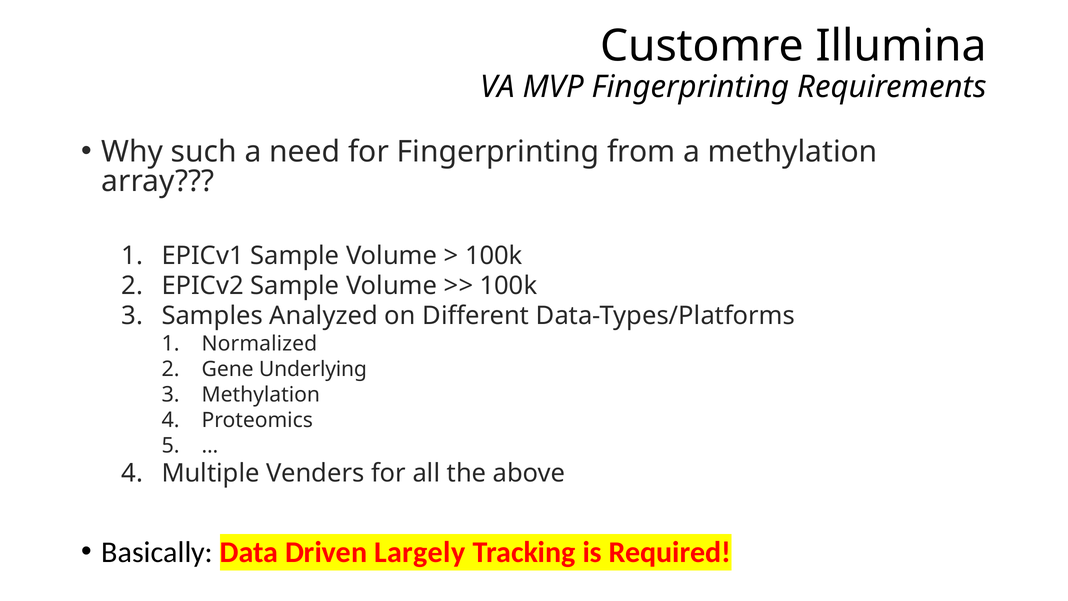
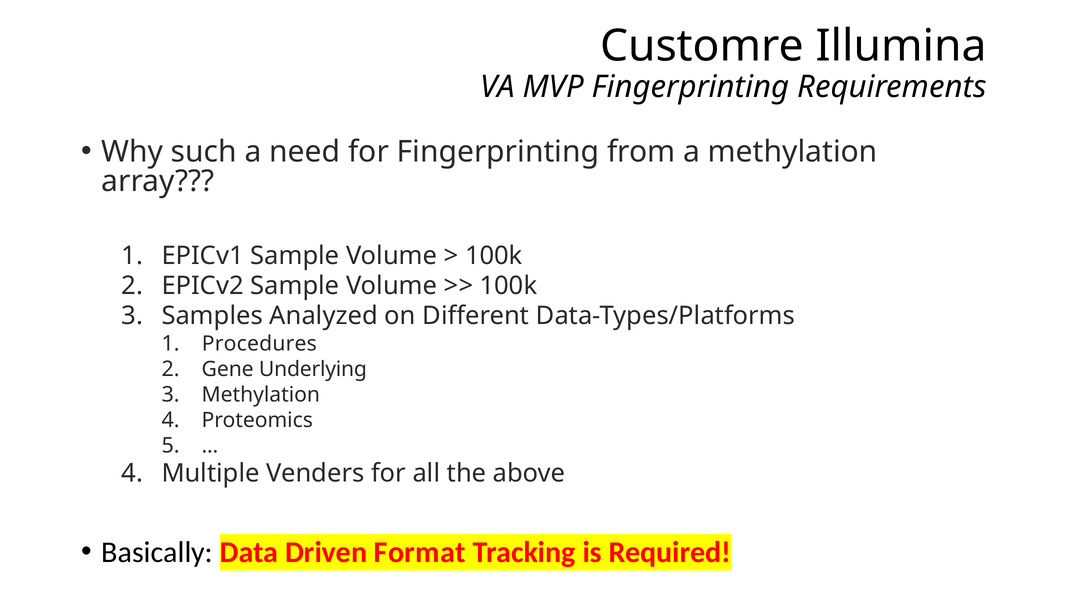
Normalized: Normalized -> Procedures (259, 343)
Largely: Largely -> Format (420, 552)
